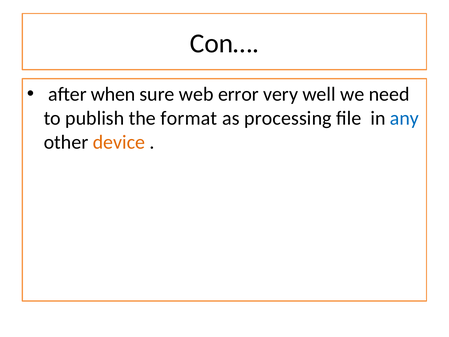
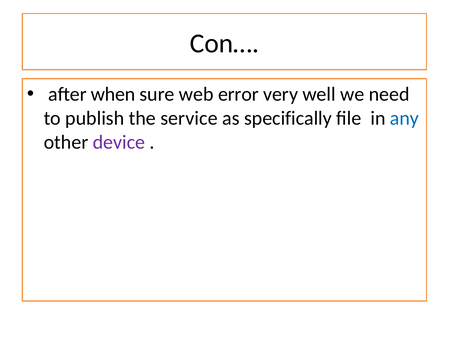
format: format -> service (189, 118)
processing: processing -> specifically (288, 118)
device colour: orange -> purple (119, 142)
